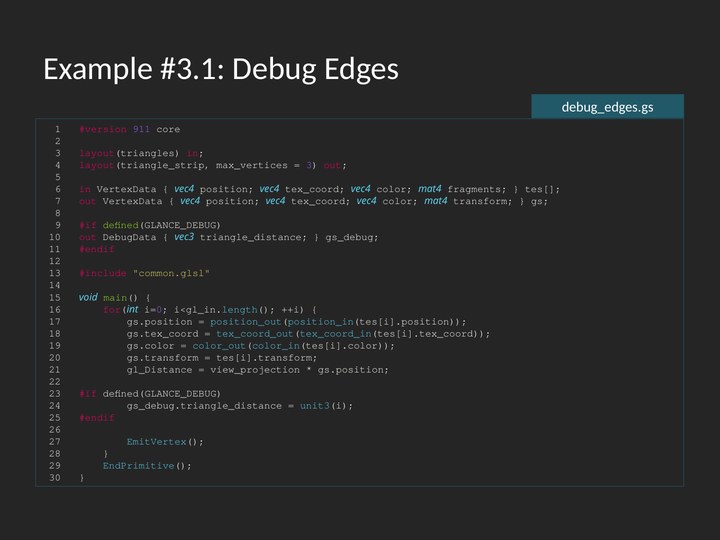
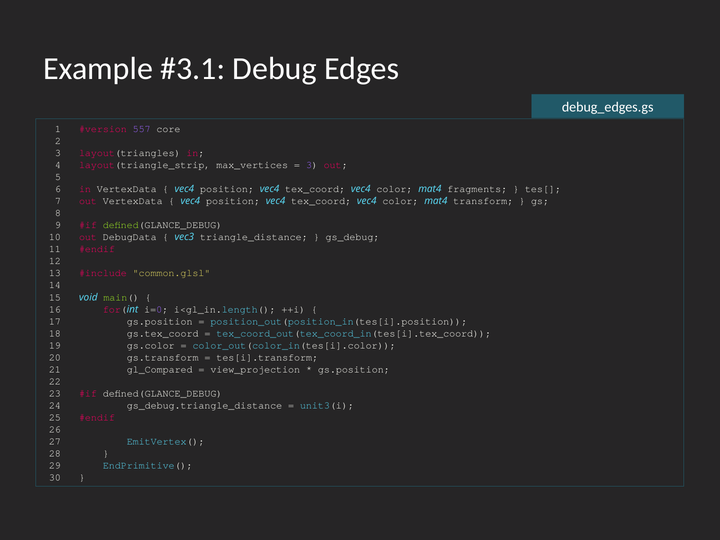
911: 911 -> 557 (142, 129)
gl_Distance: gl_Distance -> gl_Compared (160, 369)
